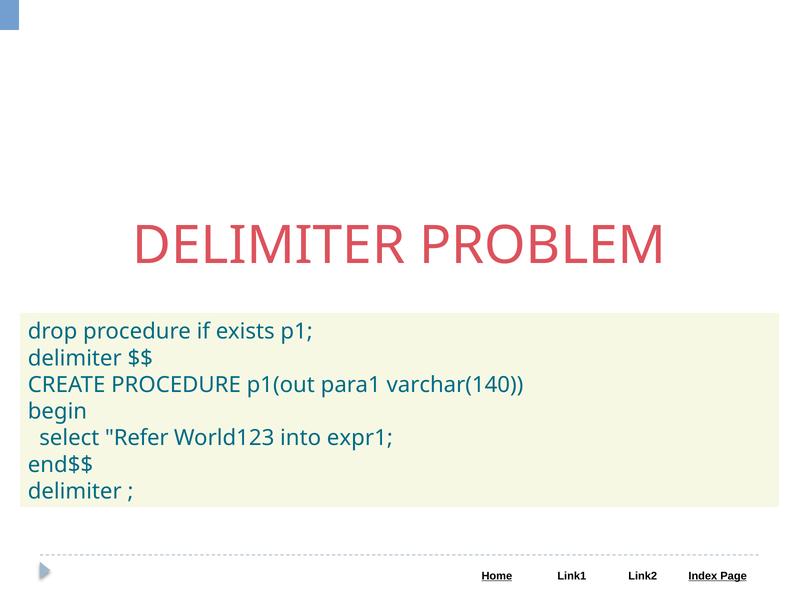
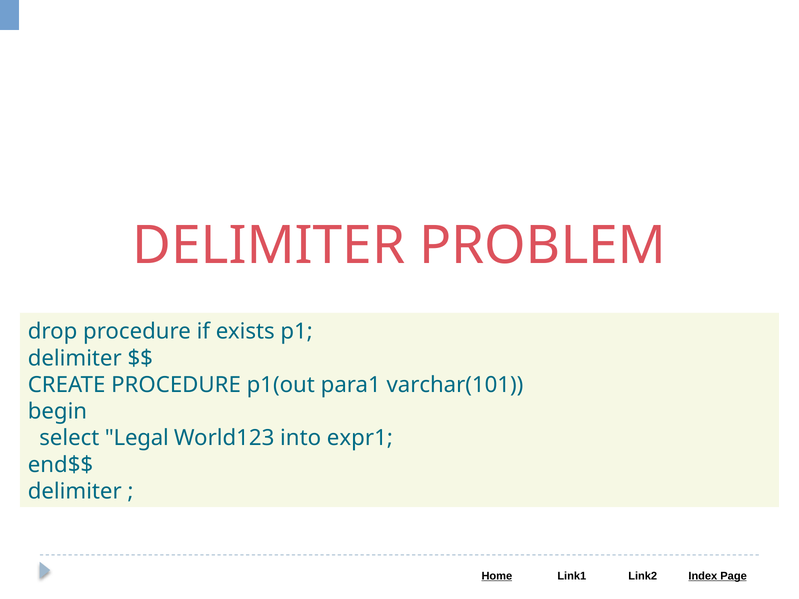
varchar(140: varchar(140 -> varchar(101 (455, 385)
Refer: Refer -> Legal (137, 438)
